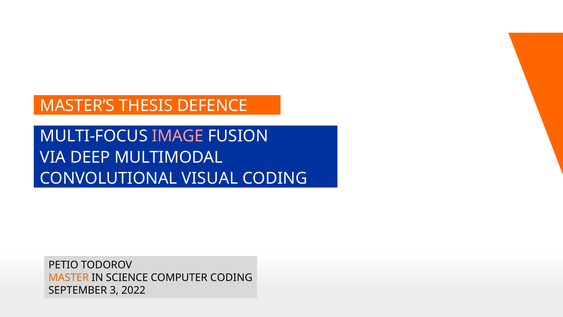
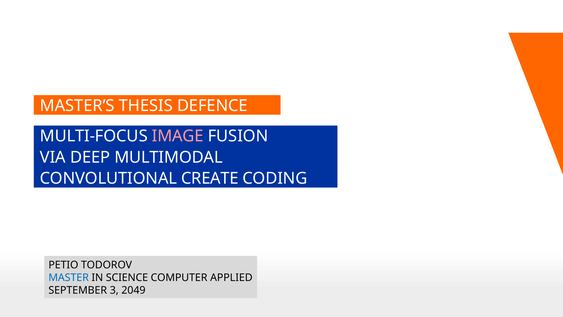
VISUAL: VISUAL -> CREATE (210, 178)
MASTER colour: orange -> blue (69, 277)
COMPUTER CODING: CODING -> APPLIED (231, 277)
2022: 2022 -> 2049 (133, 290)
